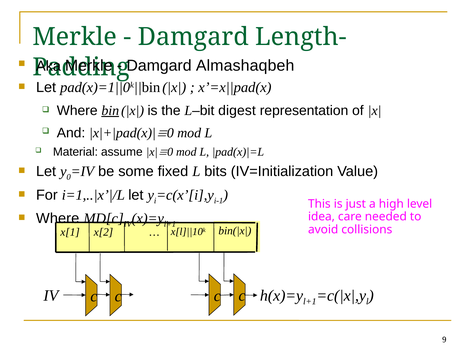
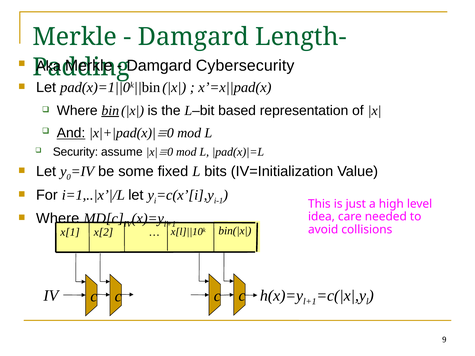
Almashaqbeh: Almashaqbeh -> Cybersecurity (245, 66)
digest: digest -> based (237, 111)
And underline: none -> present (71, 133)
Material: Material -> Security (75, 152)
